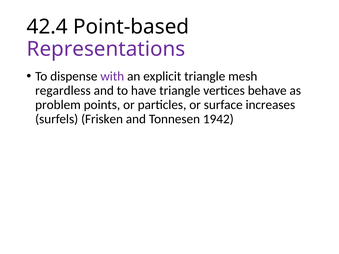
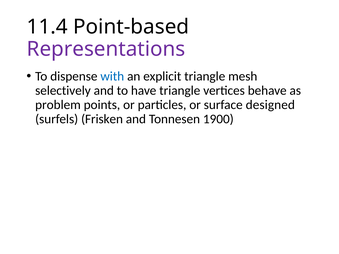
42.4: 42.4 -> 11.4 (47, 27)
with colour: purple -> blue (112, 76)
regardless: regardless -> selectively (63, 91)
increases: increases -> designed (270, 105)
1942: 1942 -> 1900 (218, 119)
